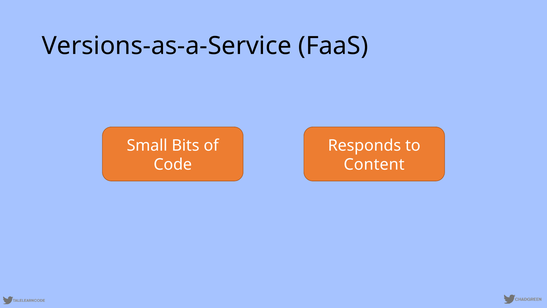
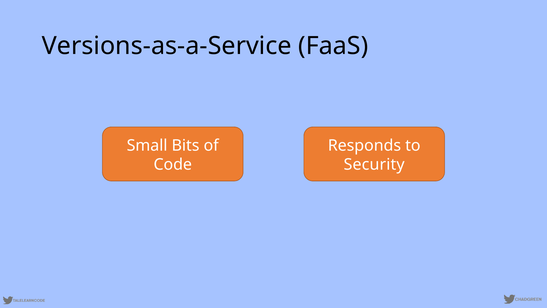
Content: Content -> Security (374, 165)
